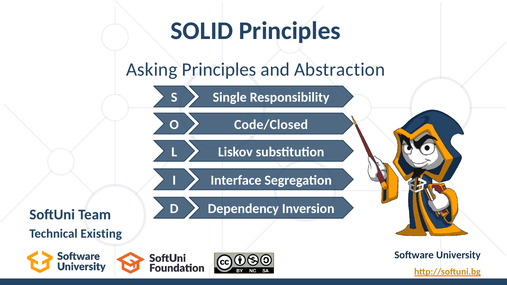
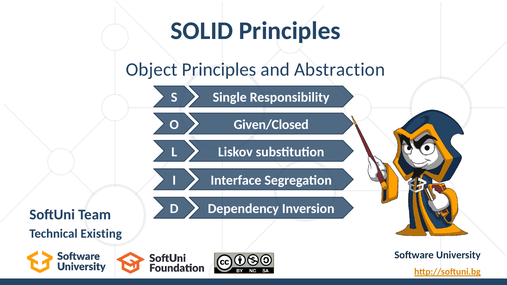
Asking: Asking -> Object (152, 70)
Code/Closed: Code/Closed -> Given/Closed (271, 125)
